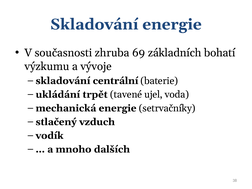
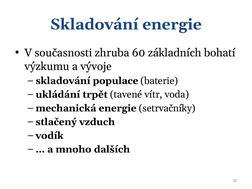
69: 69 -> 60 (139, 53)
centrální: centrální -> populace (116, 81)
ujel: ujel -> vítr (153, 94)
